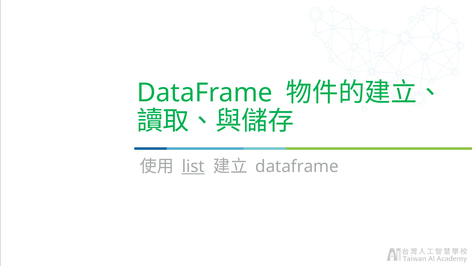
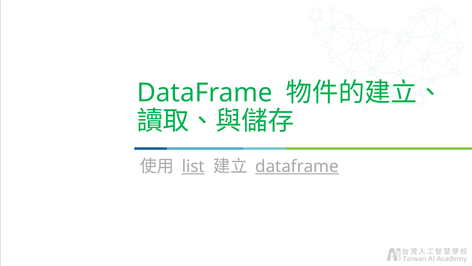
dataframe underline: none -> present (297, 166)
